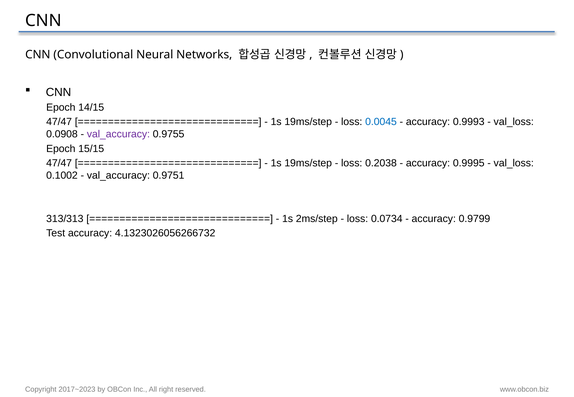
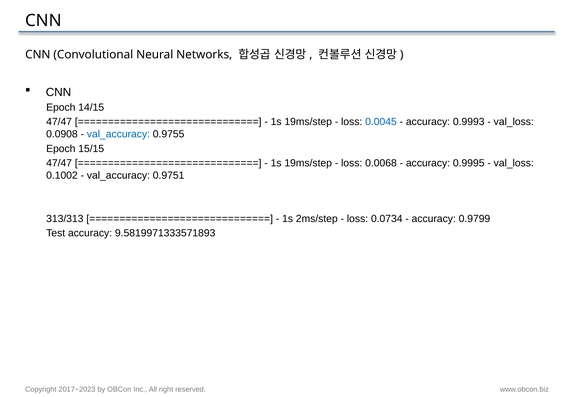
val_accuracy colour: purple -> blue (118, 134)
0.2038: 0.2038 -> 0.0068 (381, 163)
4.1323026056266732: 4.1323026056266732 -> 9.5819971333571893 (165, 233)
